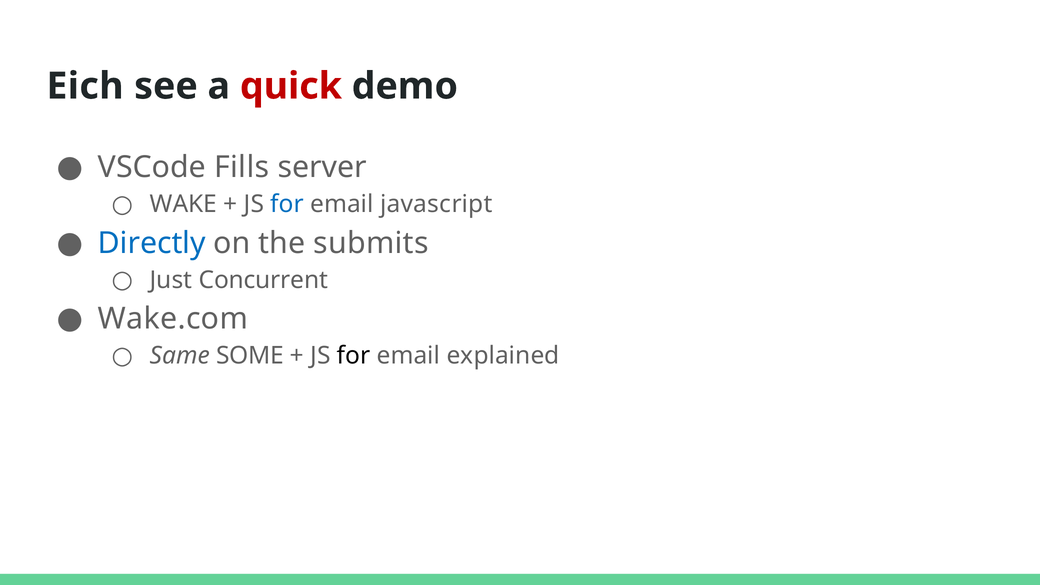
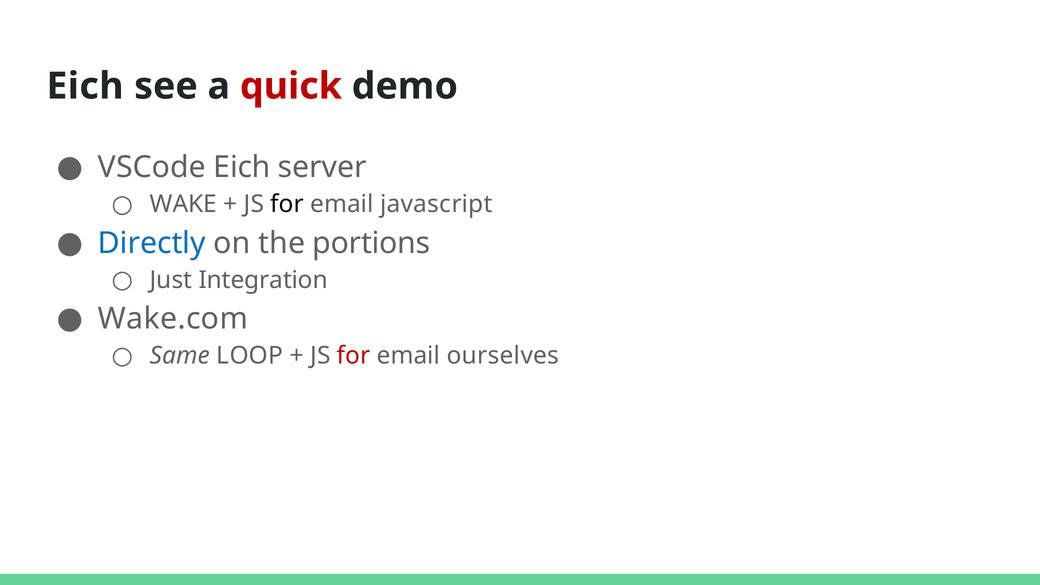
VSCode Fills: Fills -> Eich (242, 167)
for colour: blue -> black (287, 204)
submits: submits -> portions (371, 243)
Concurrent: Concurrent -> Integration (263, 280)
SOME: SOME -> LOOP (250, 356)
for colour: black -> red (354, 356)
explained: explained -> ourselves (503, 356)
